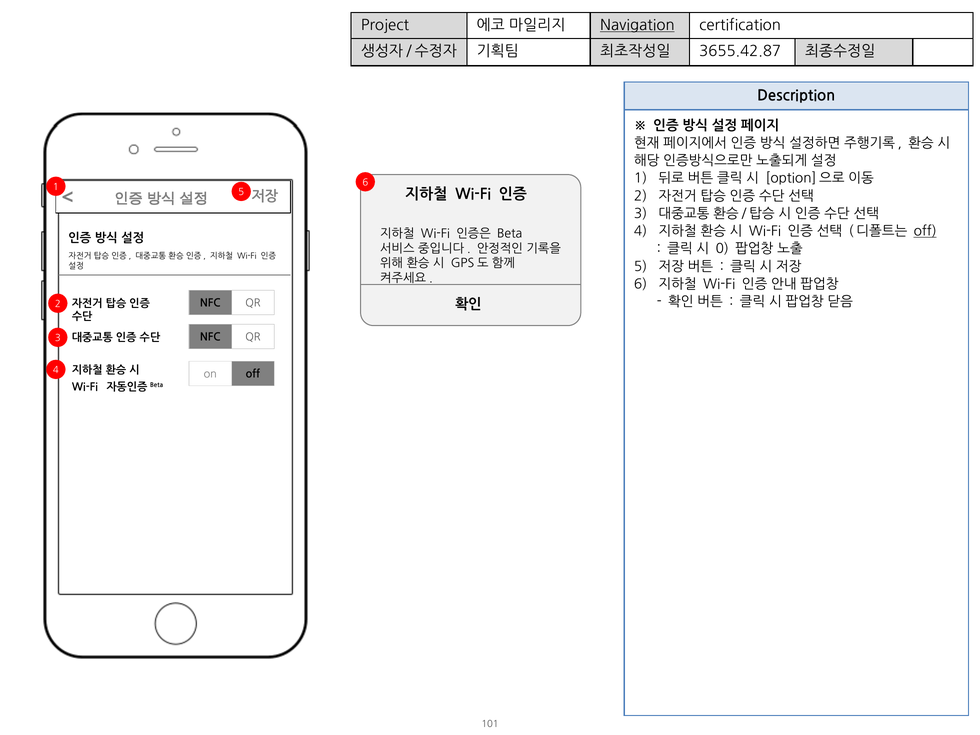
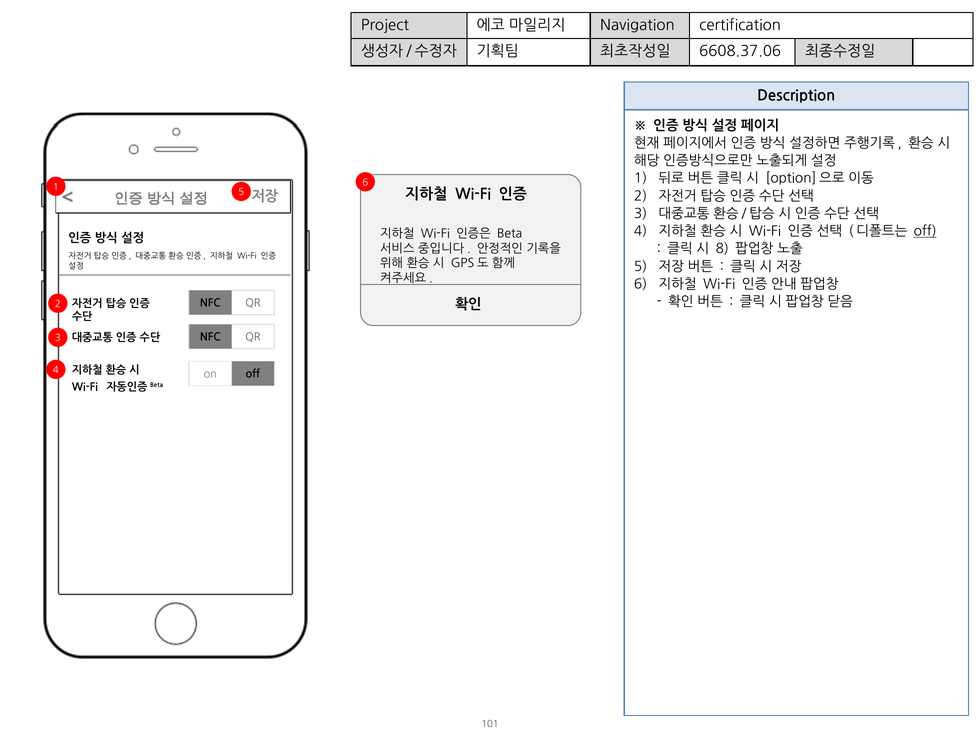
Navigation underline: present -> none (637, 25)
3655.42.87: 3655.42.87 -> 6608.37.06 (740, 51)
0: 0 -> 8 (722, 249)
